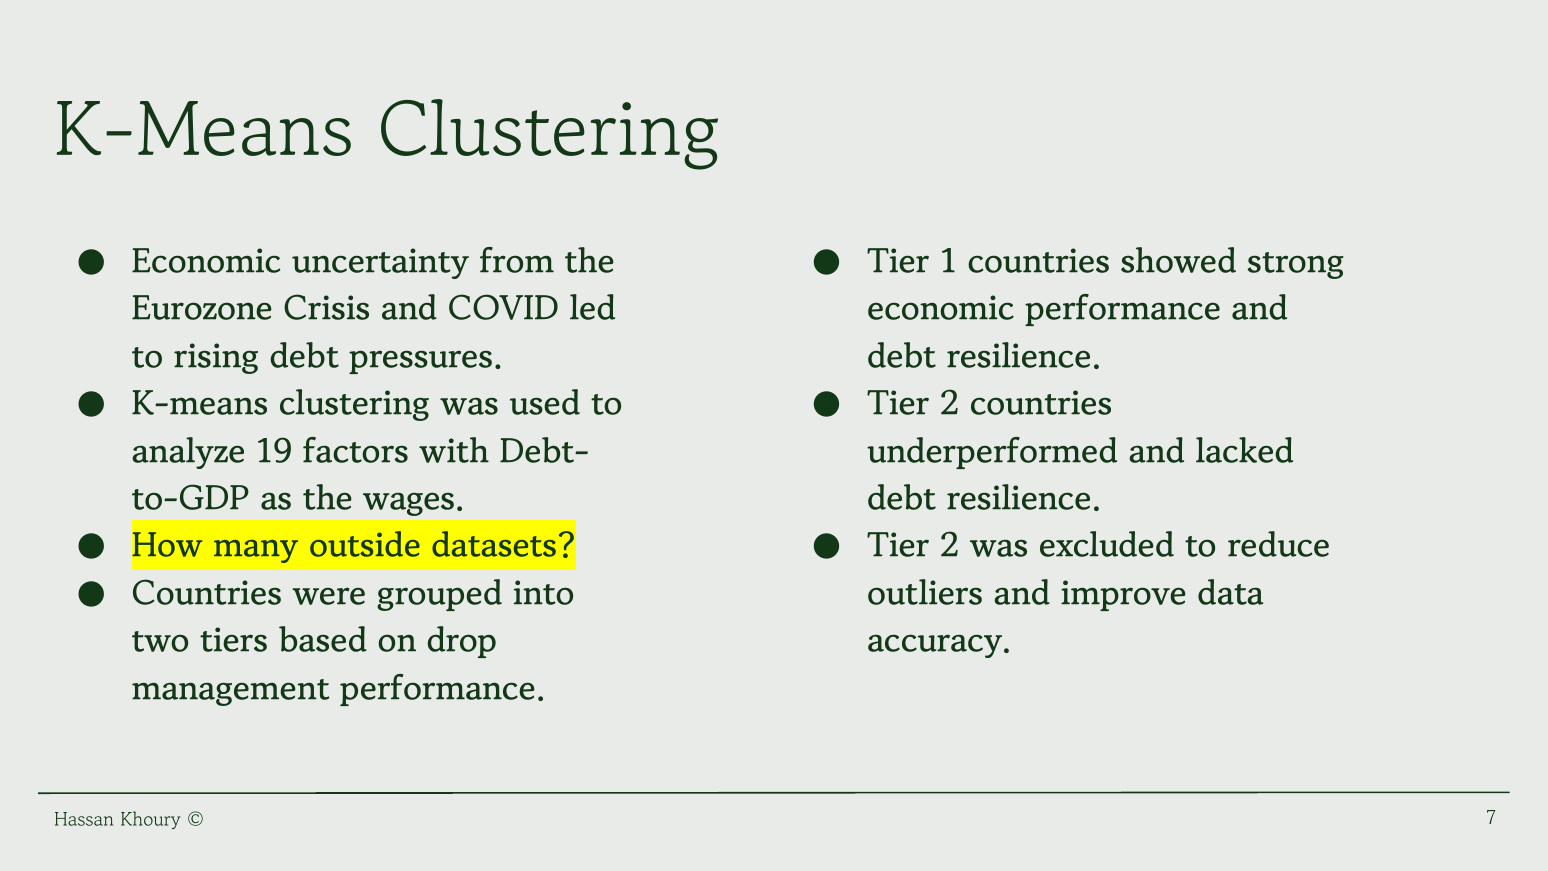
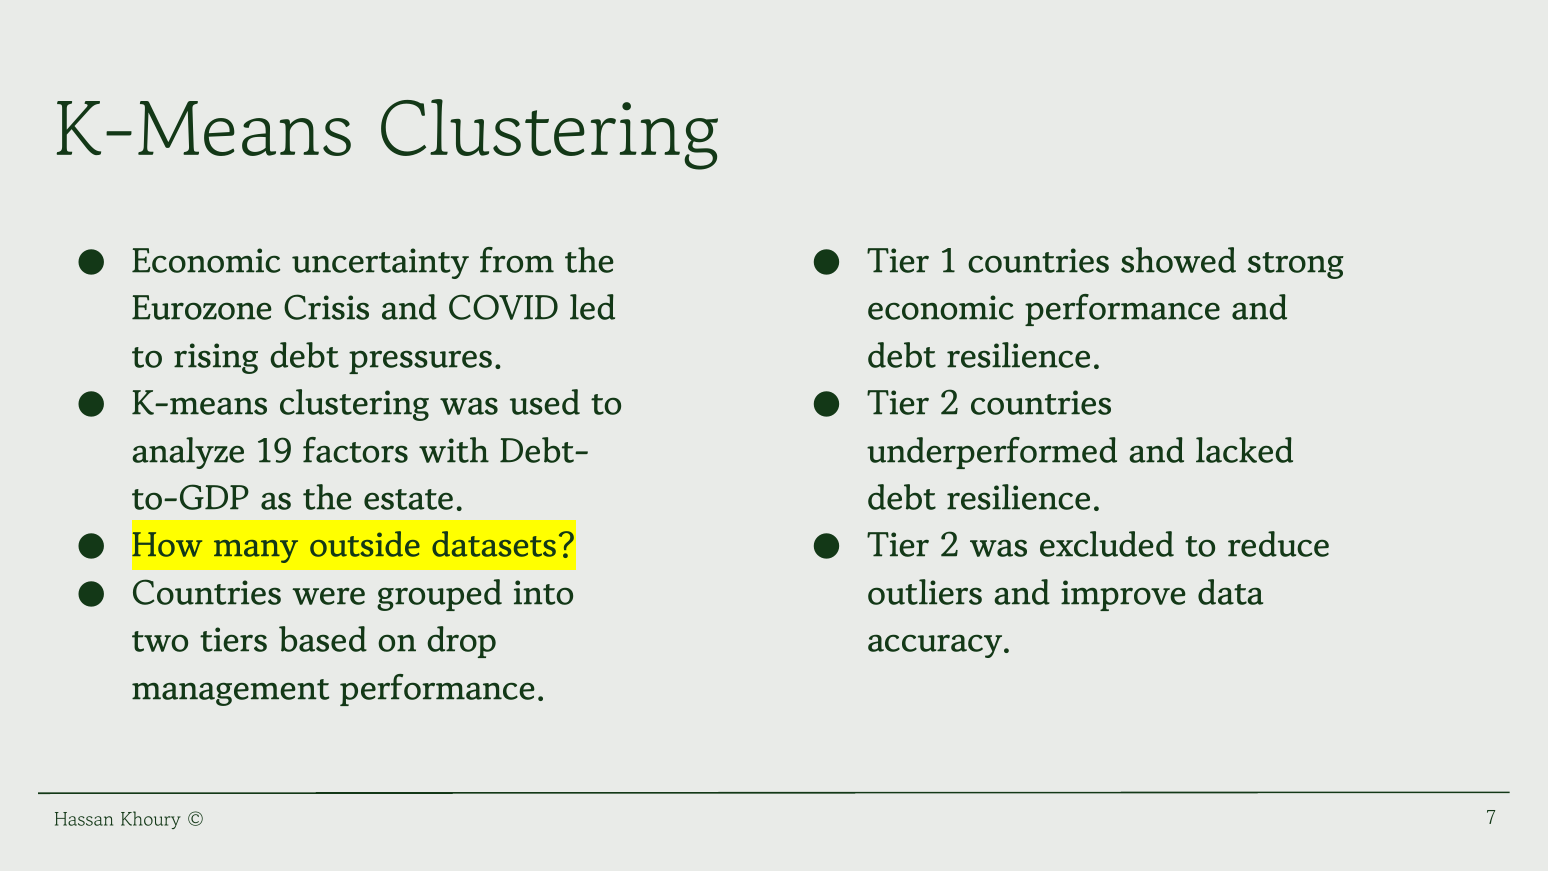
wages: wages -> estate (414, 501)
